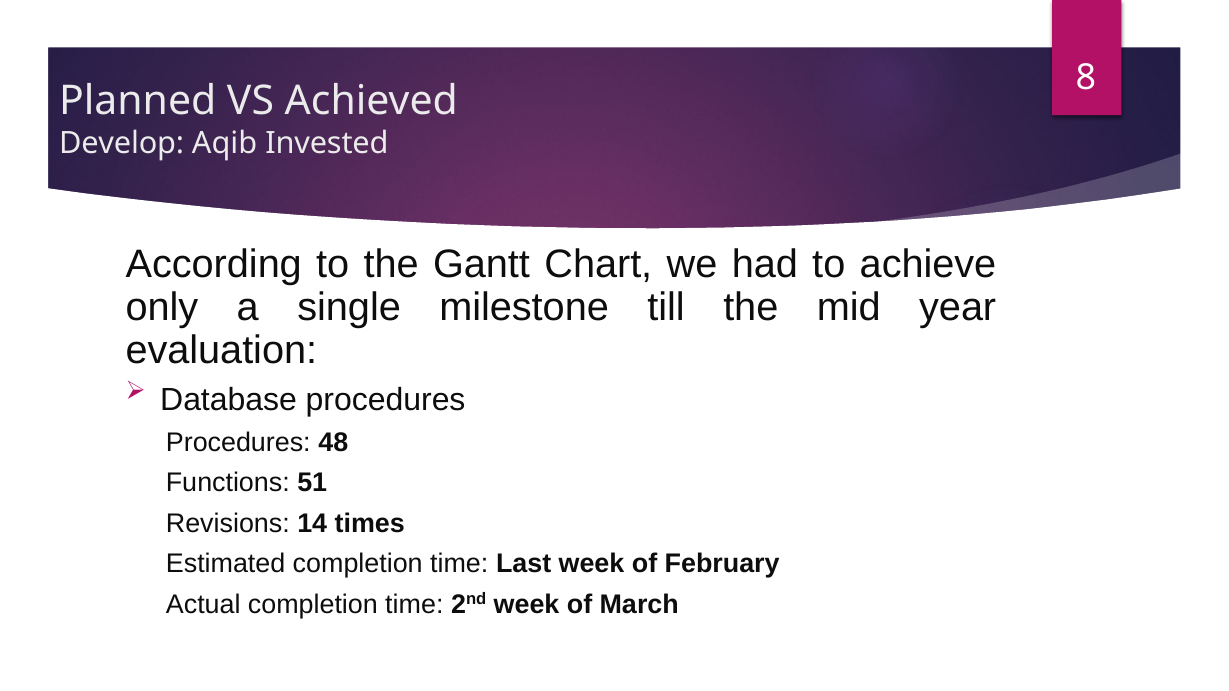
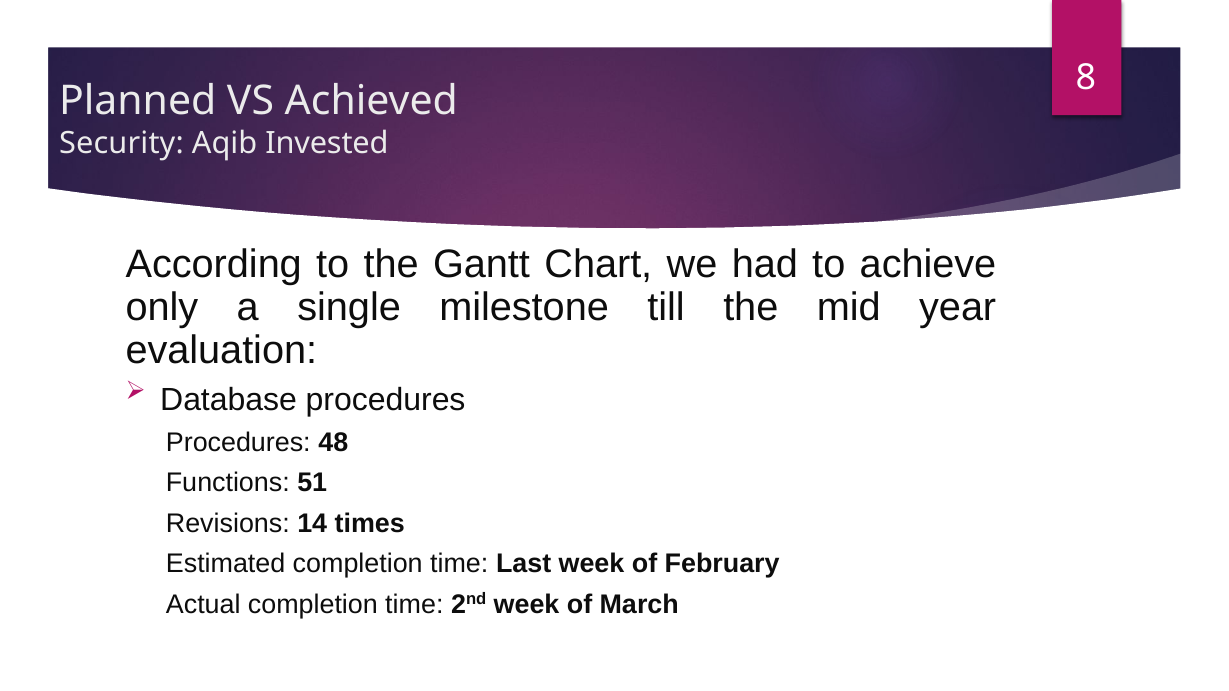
Develop: Develop -> Security (121, 144)
